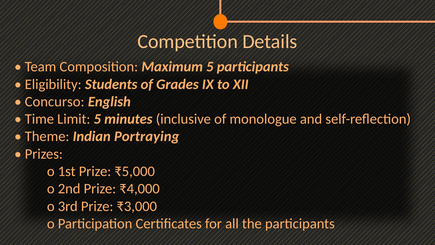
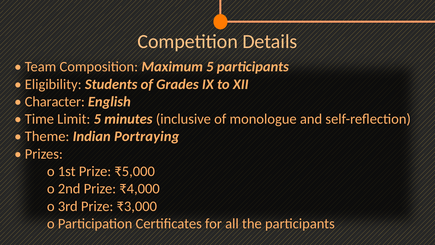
Concurso: Concurso -> Character (55, 102)
